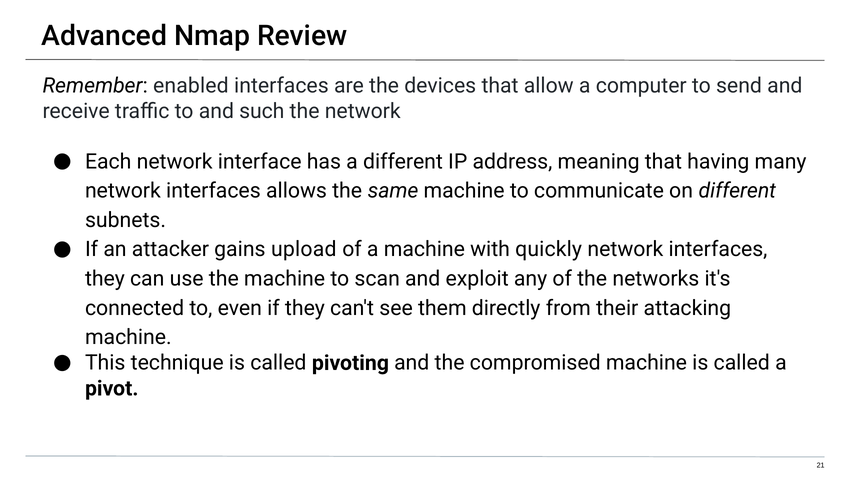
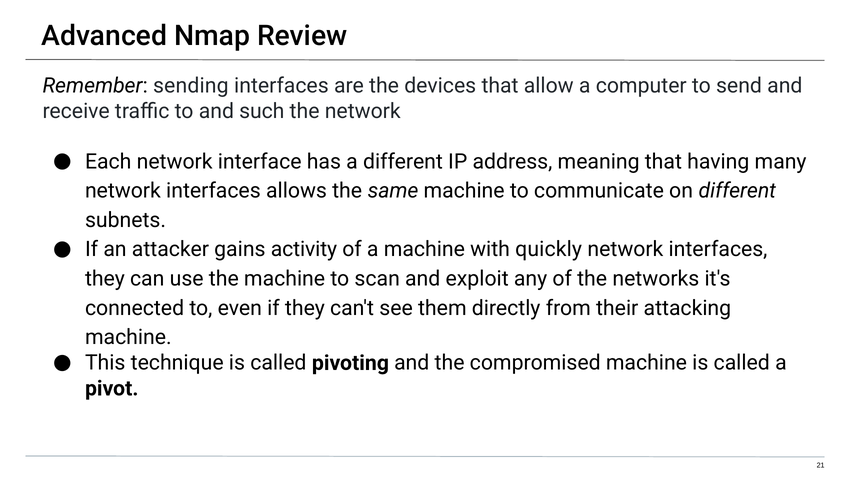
enabled: enabled -> sending (191, 86)
upload: upload -> activity (304, 250)
